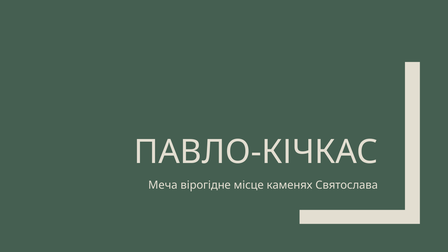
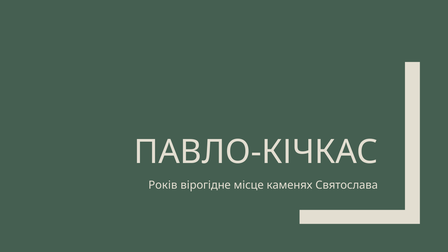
Меча: Меча -> Років (163, 185)
